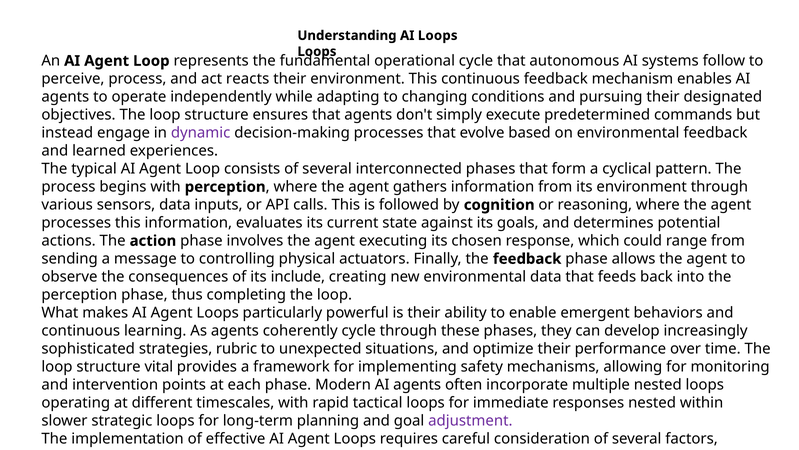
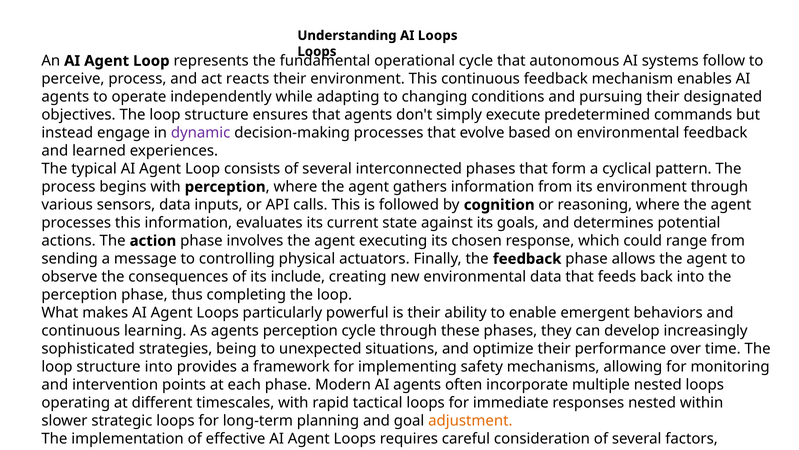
agents coherently: coherently -> perception (300, 330)
rubric: rubric -> being (236, 348)
structure vital: vital -> into (159, 366)
adjustment colour: purple -> orange (470, 420)
